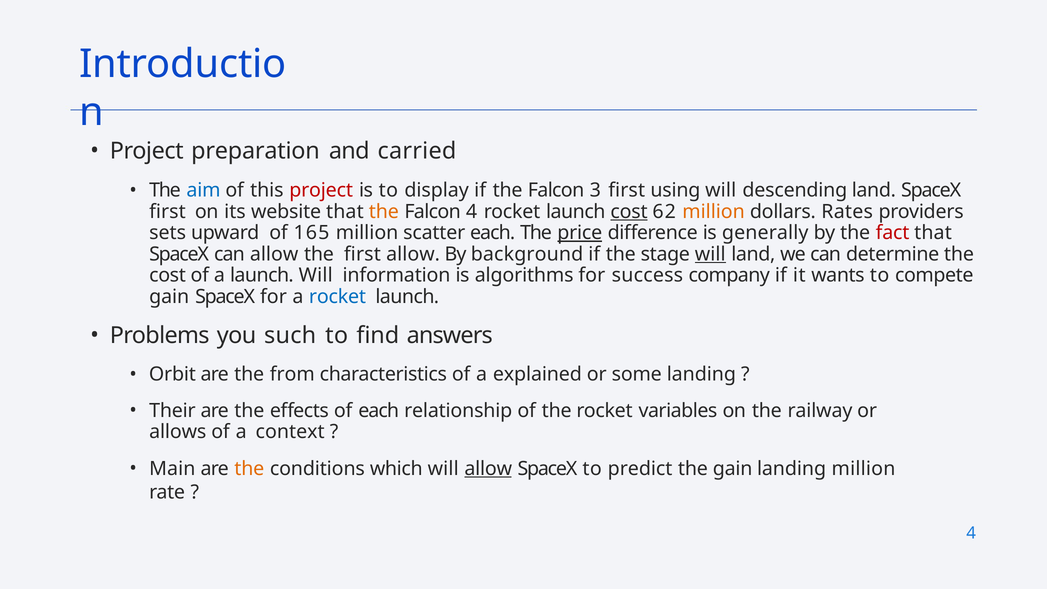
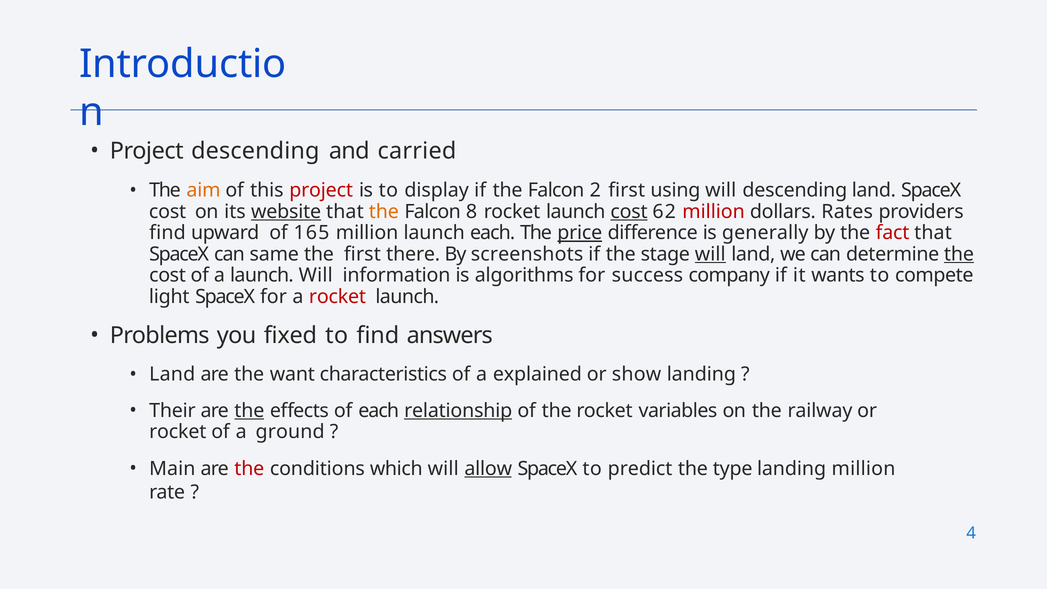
Project preparation: preparation -> descending (255, 151)
aim colour: blue -> orange (203, 190)
3: 3 -> 2 (595, 190)
first: first -> cost (168, 212)
website underline: none -> present (286, 212)
Falcon 4: 4 -> 8 (472, 212)
million colour: orange -> red (714, 212)
sets: sets -> find (168, 233)
million scatter: scatter -> launch (434, 233)
can allow: allow -> same (274, 254)
first allow: allow -> there (413, 254)
background: background -> screenshots (527, 254)
the underline: none -> present (959, 254)
gain: gain -> light (169, 297)
rocket colour: blue -> red (338, 297)
such: such -> fixed (290, 335)
Orbit: Orbit -> Land (172, 374)
from: from -> want (292, 374)
some: some -> show (637, 374)
the underline: none -> present (249, 411)
relationship underline: none -> present (458, 411)
allows: allows -> rocket (178, 432)
context: context -> ground (290, 432)
the colour: orange -> red (249, 468)
the gain: gain -> type (733, 468)
